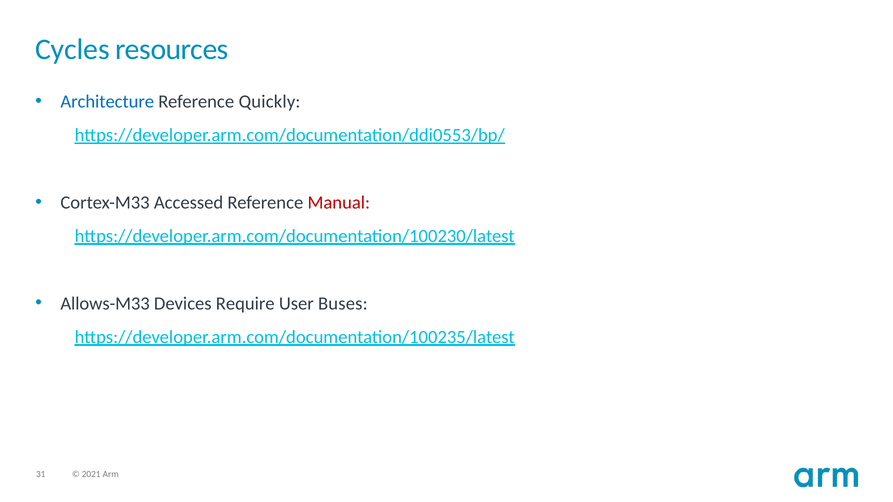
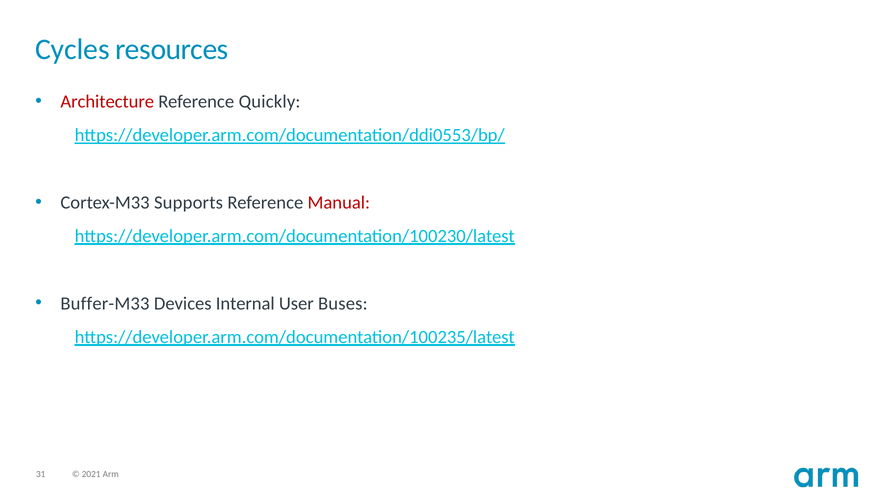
Architecture colour: blue -> red (107, 102)
Accessed: Accessed -> Supports (188, 203)
Allows-M33: Allows-M33 -> Buffer-M33 (105, 304)
Require: Require -> Internal (245, 304)
